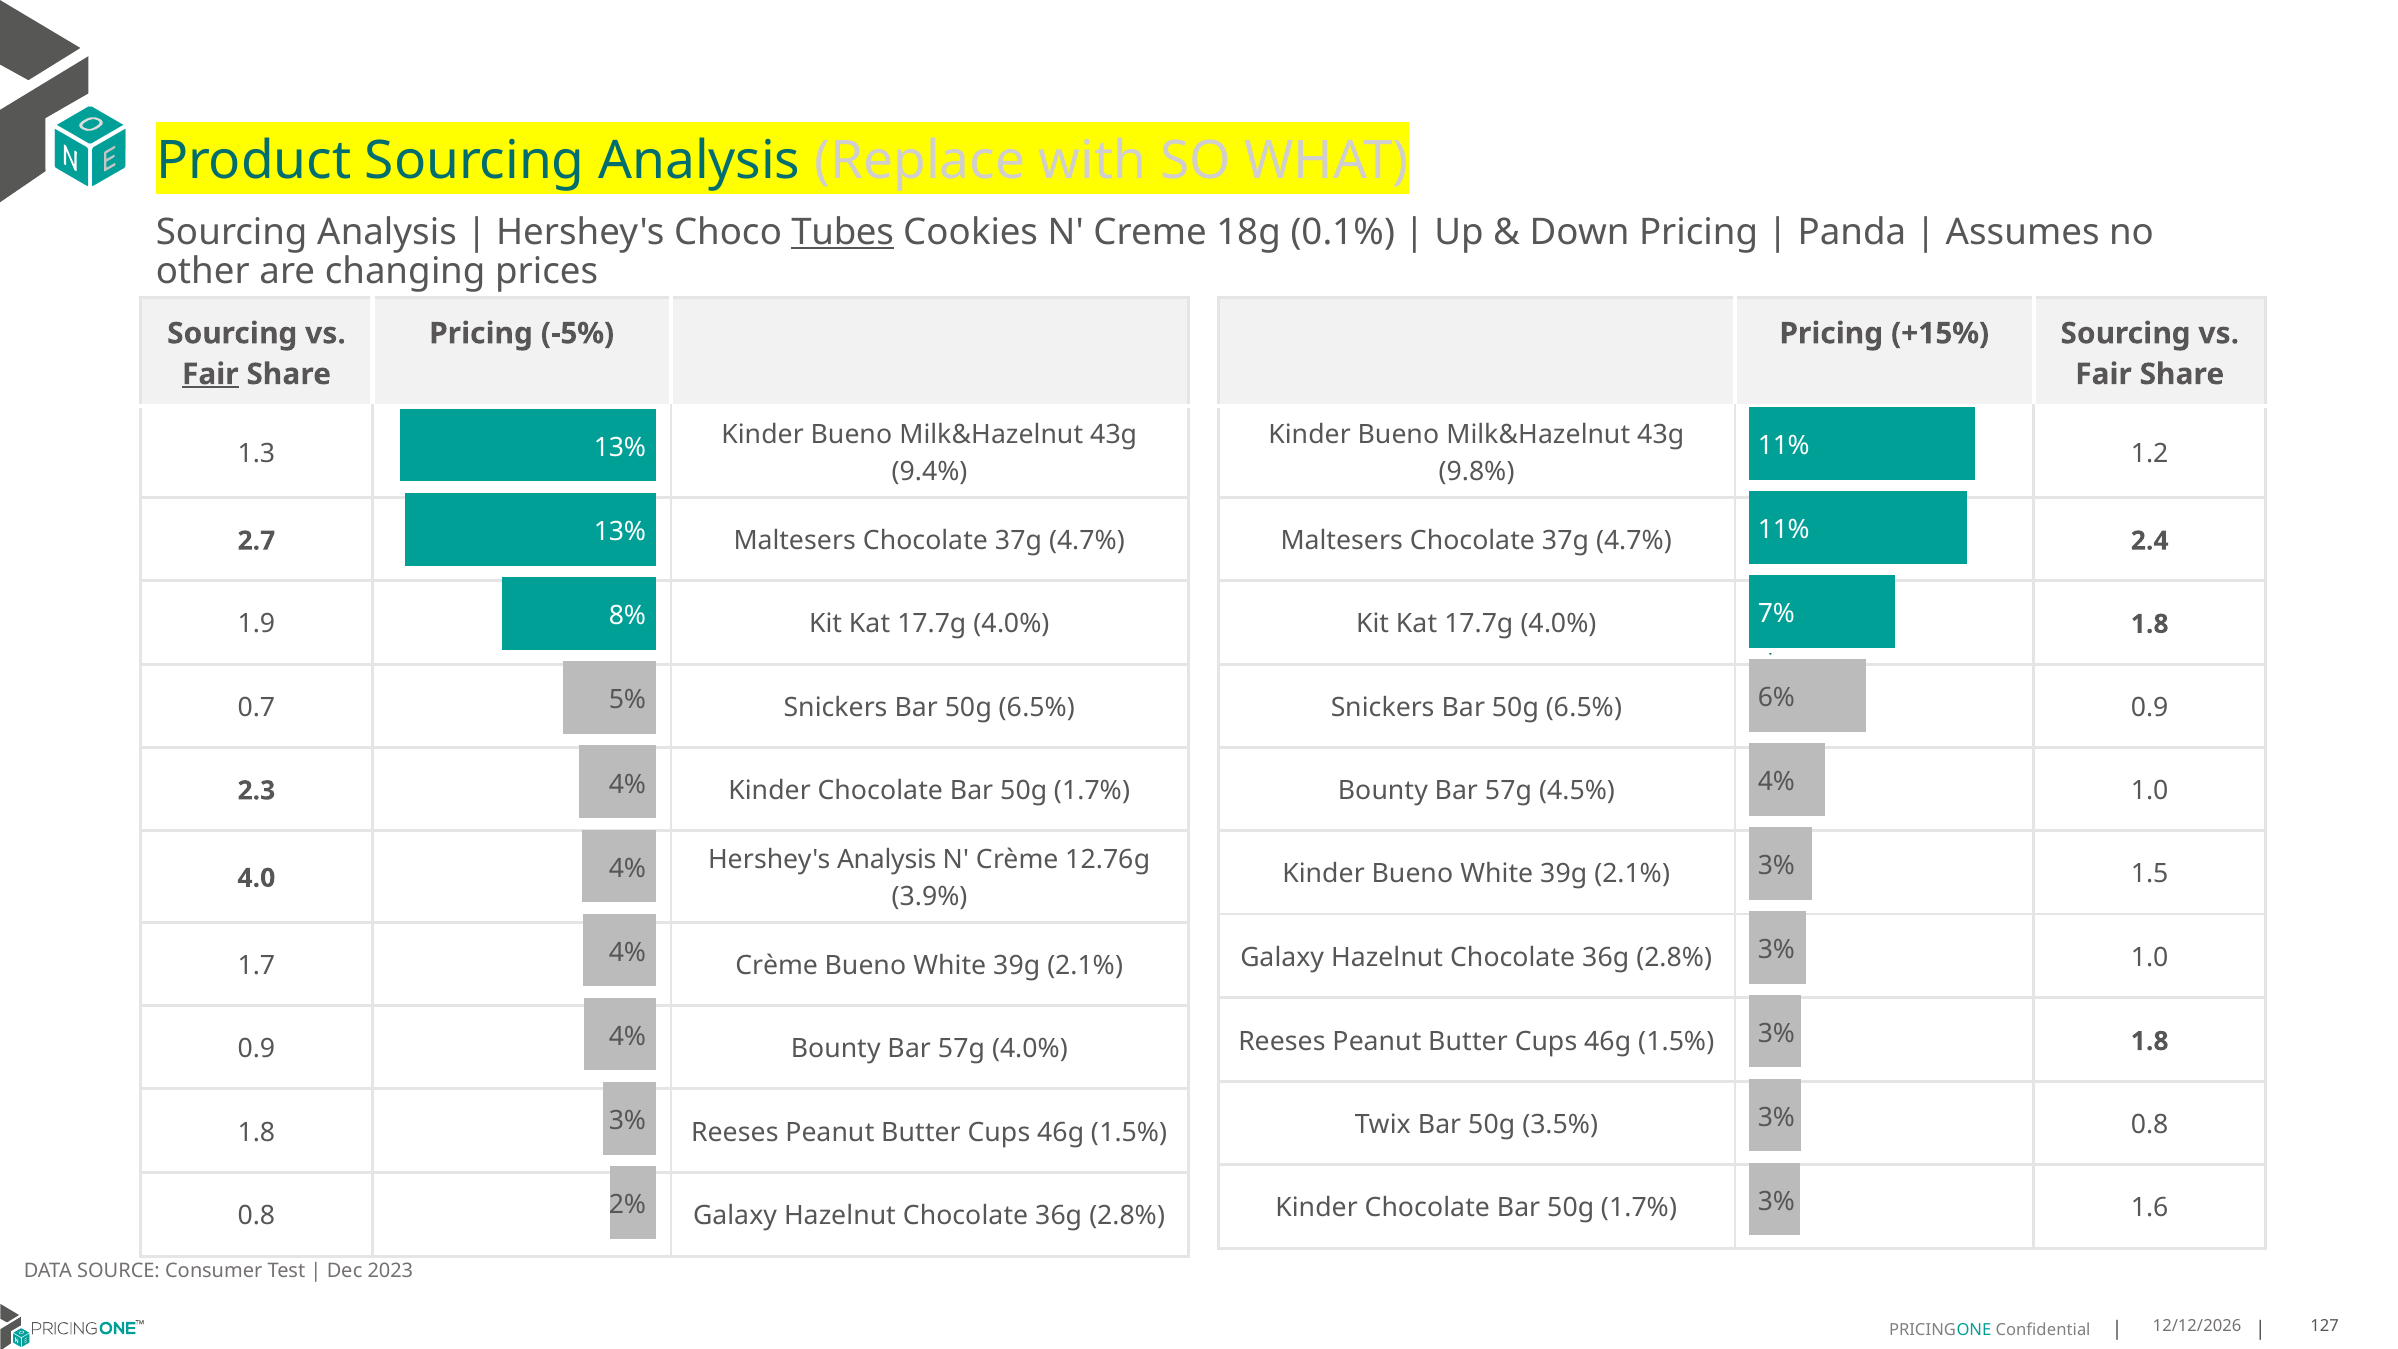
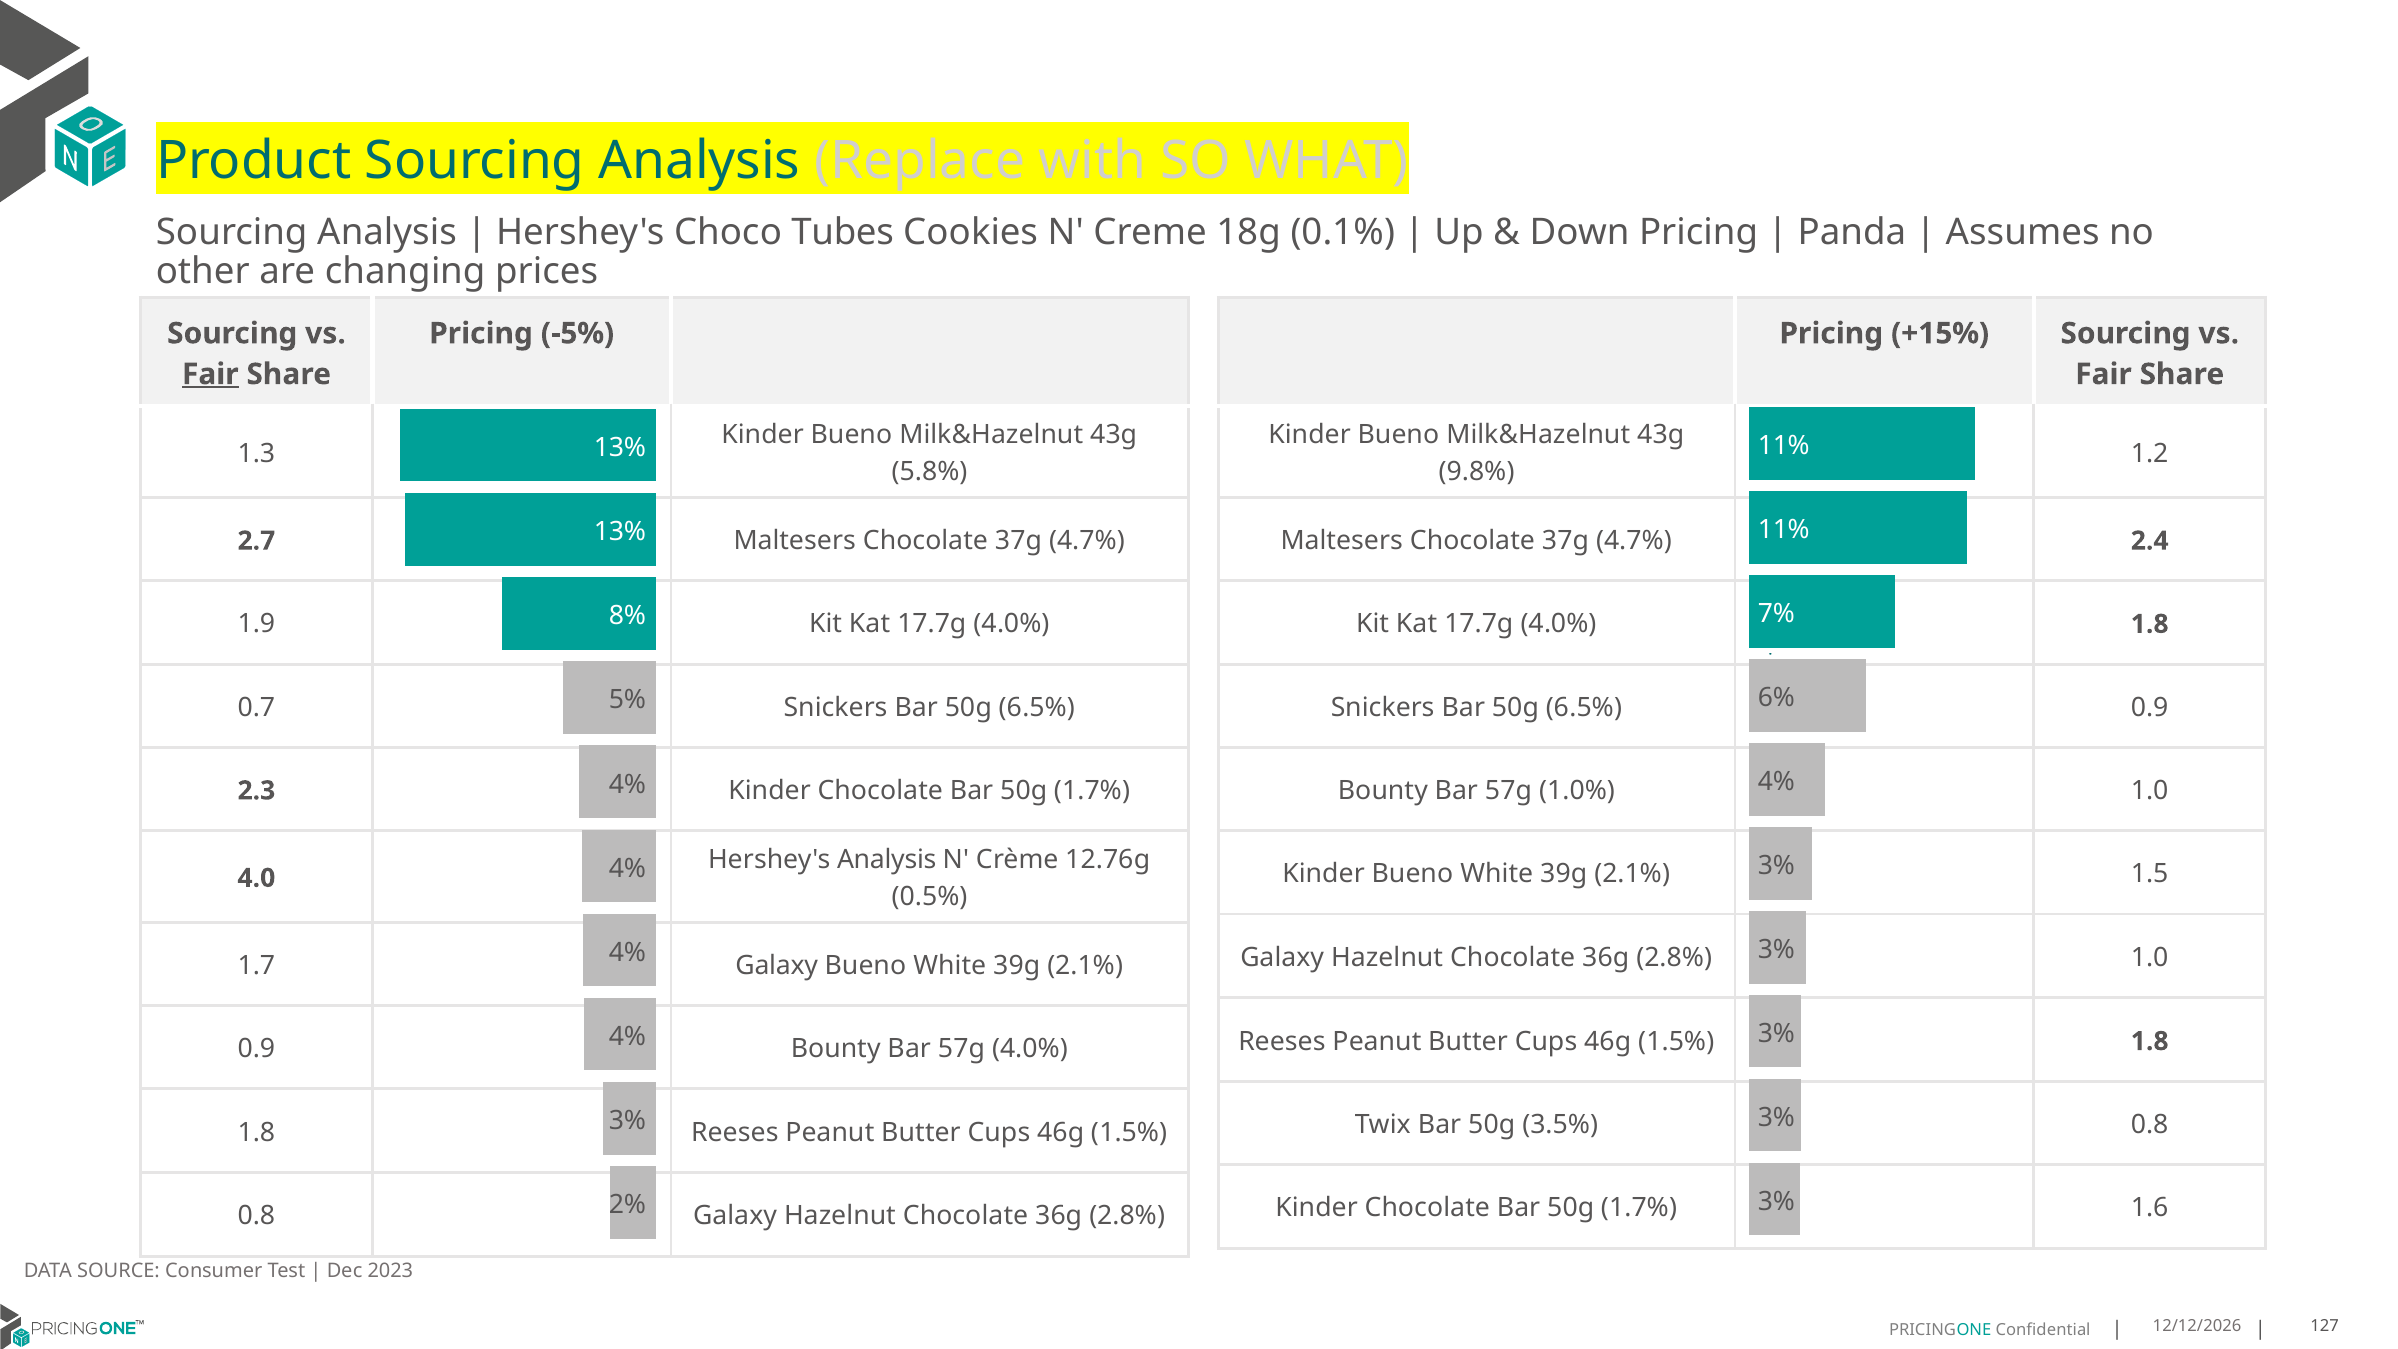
Tubes underline: present -> none (843, 232)
9.4%: 9.4% -> 5.8% (929, 472)
4.5%: 4.5% -> 1.0% (1577, 791)
3.9%: 3.9% -> 0.5% (929, 896)
1.7 Crème: Crème -> Galaxy (777, 966)
